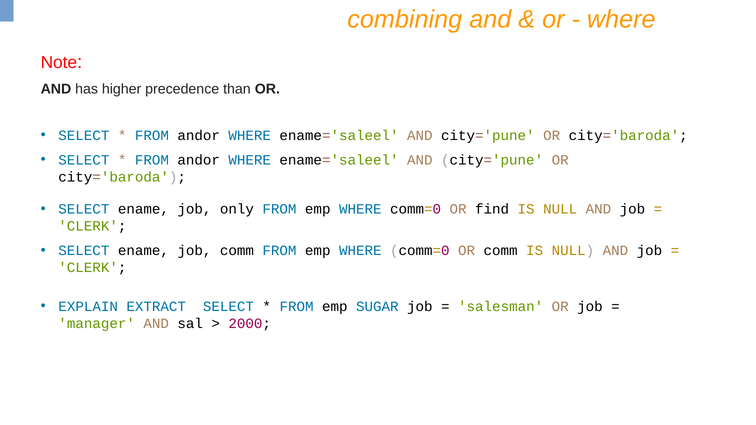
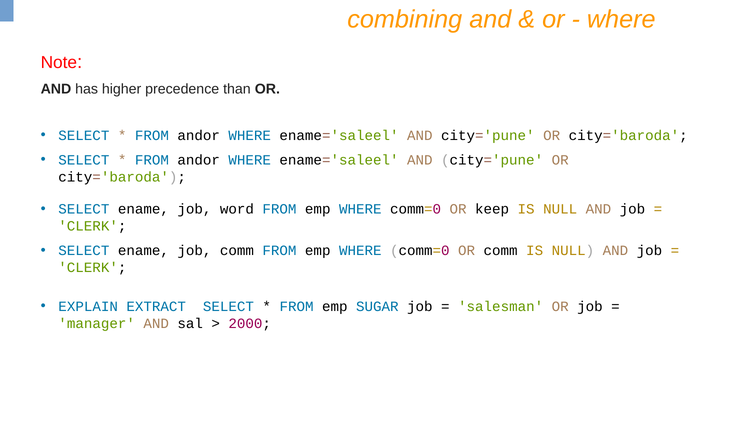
only: only -> word (237, 209)
find: find -> keep (492, 209)
